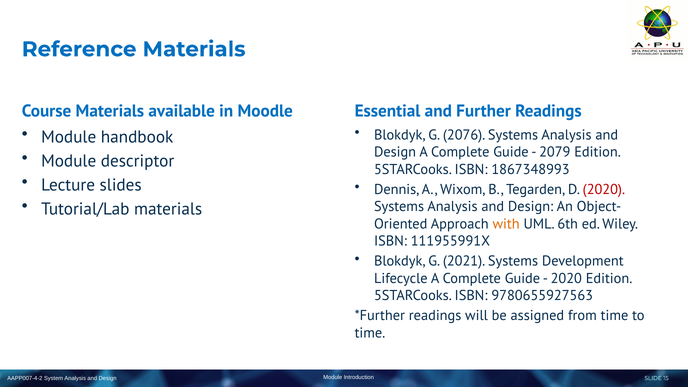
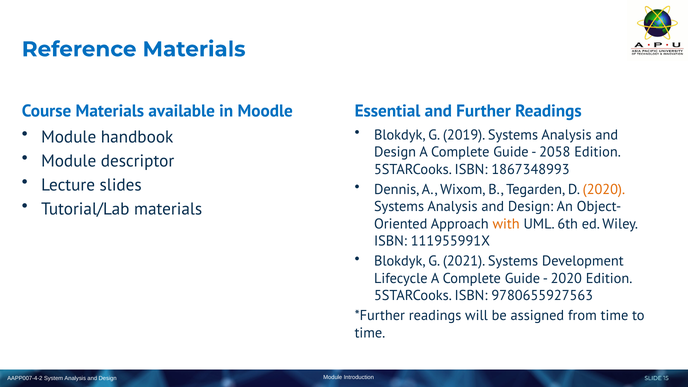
2076: 2076 -> 2019 (464, 135)
2079: 2079 -> 2058 (555, 152)
2020 colour: red -> orange (604, 189)
